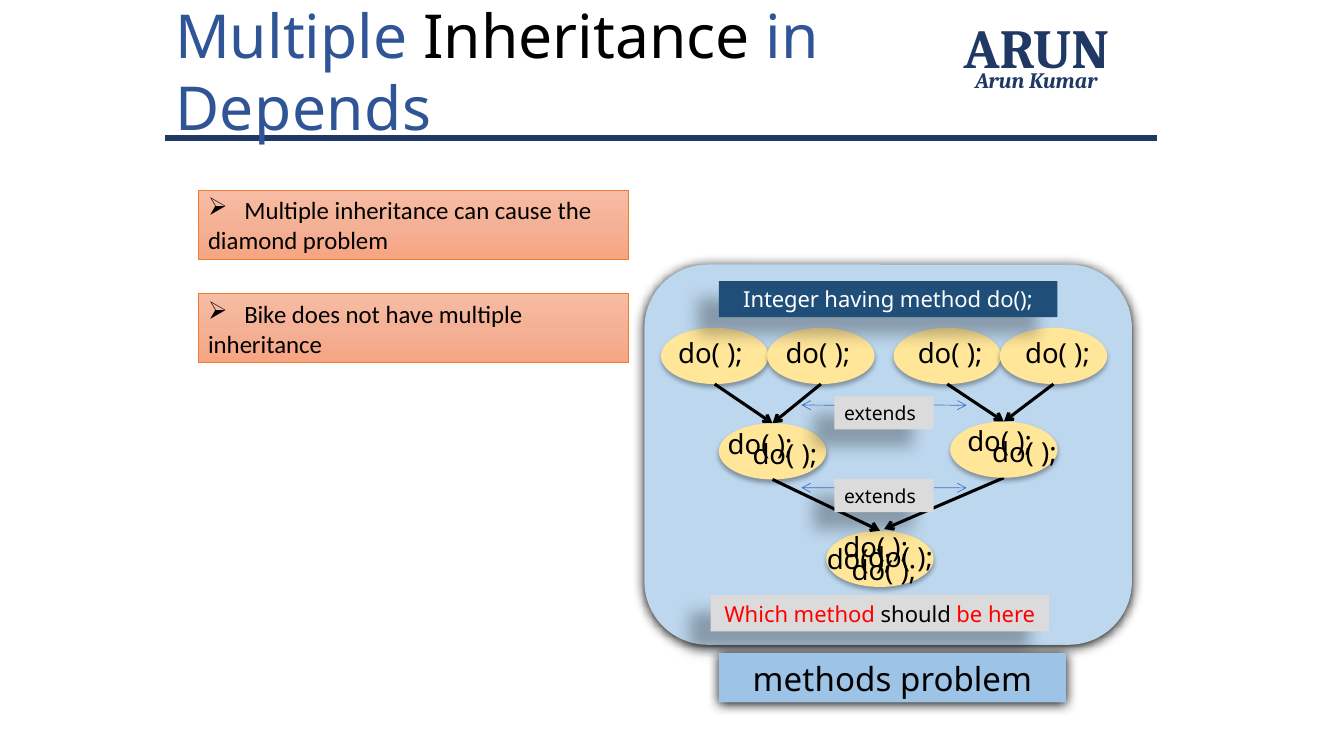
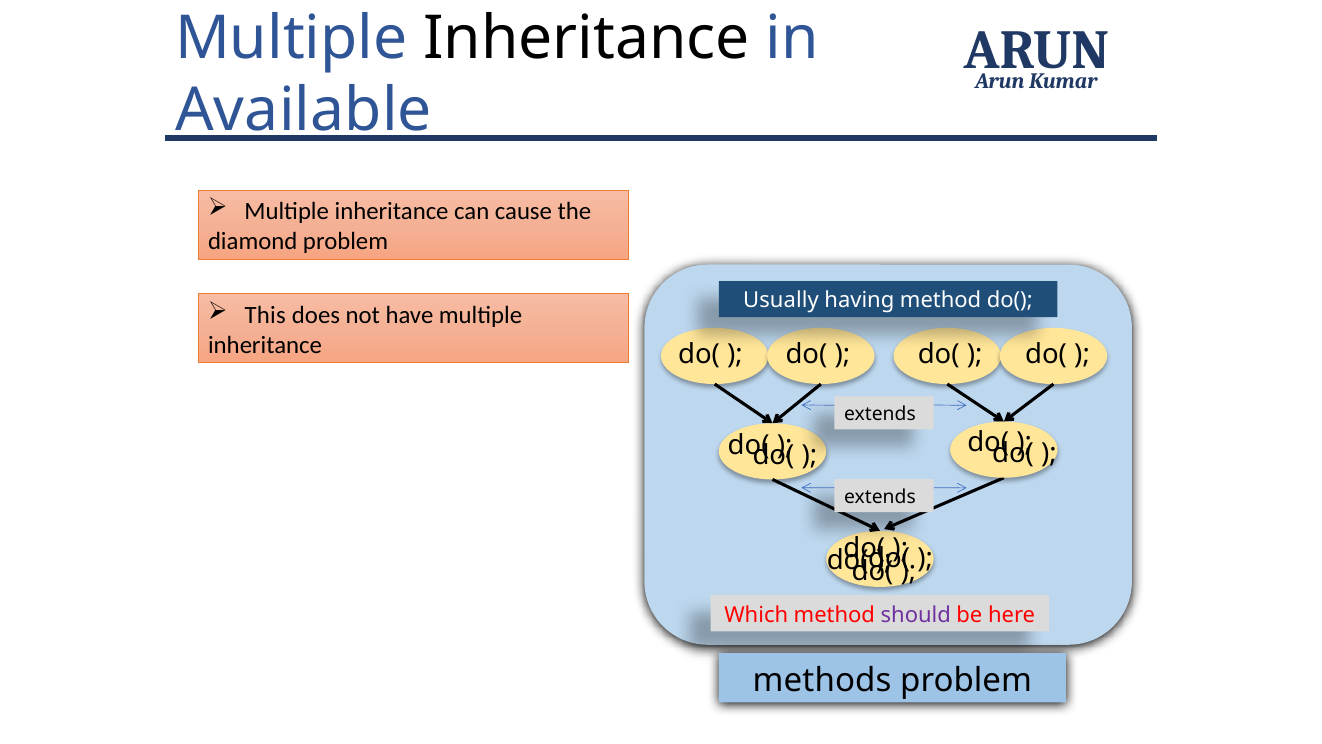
Depends: Depends -> Available (304, 111)
Integer: Integer -> Usually (781, 301)
Bike: Bike -> This (265, 315)
should colour: black -> purple (916, 615)
